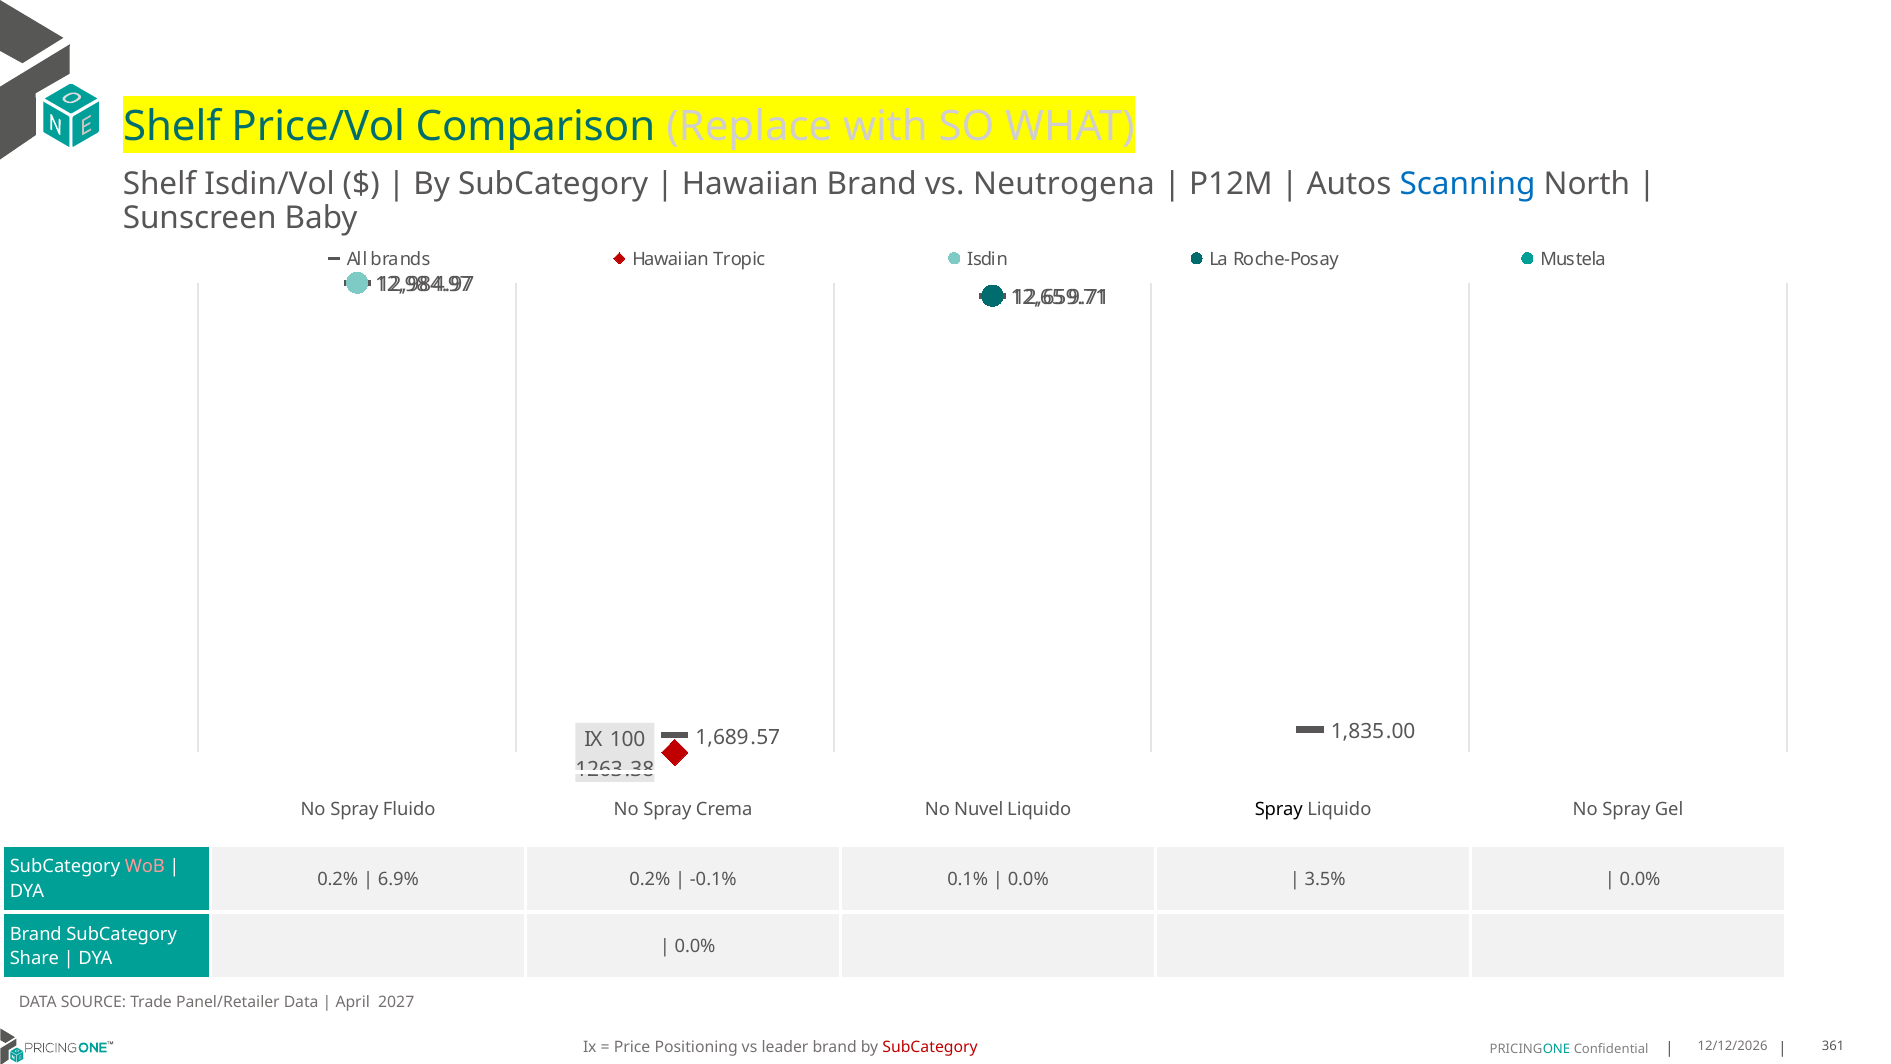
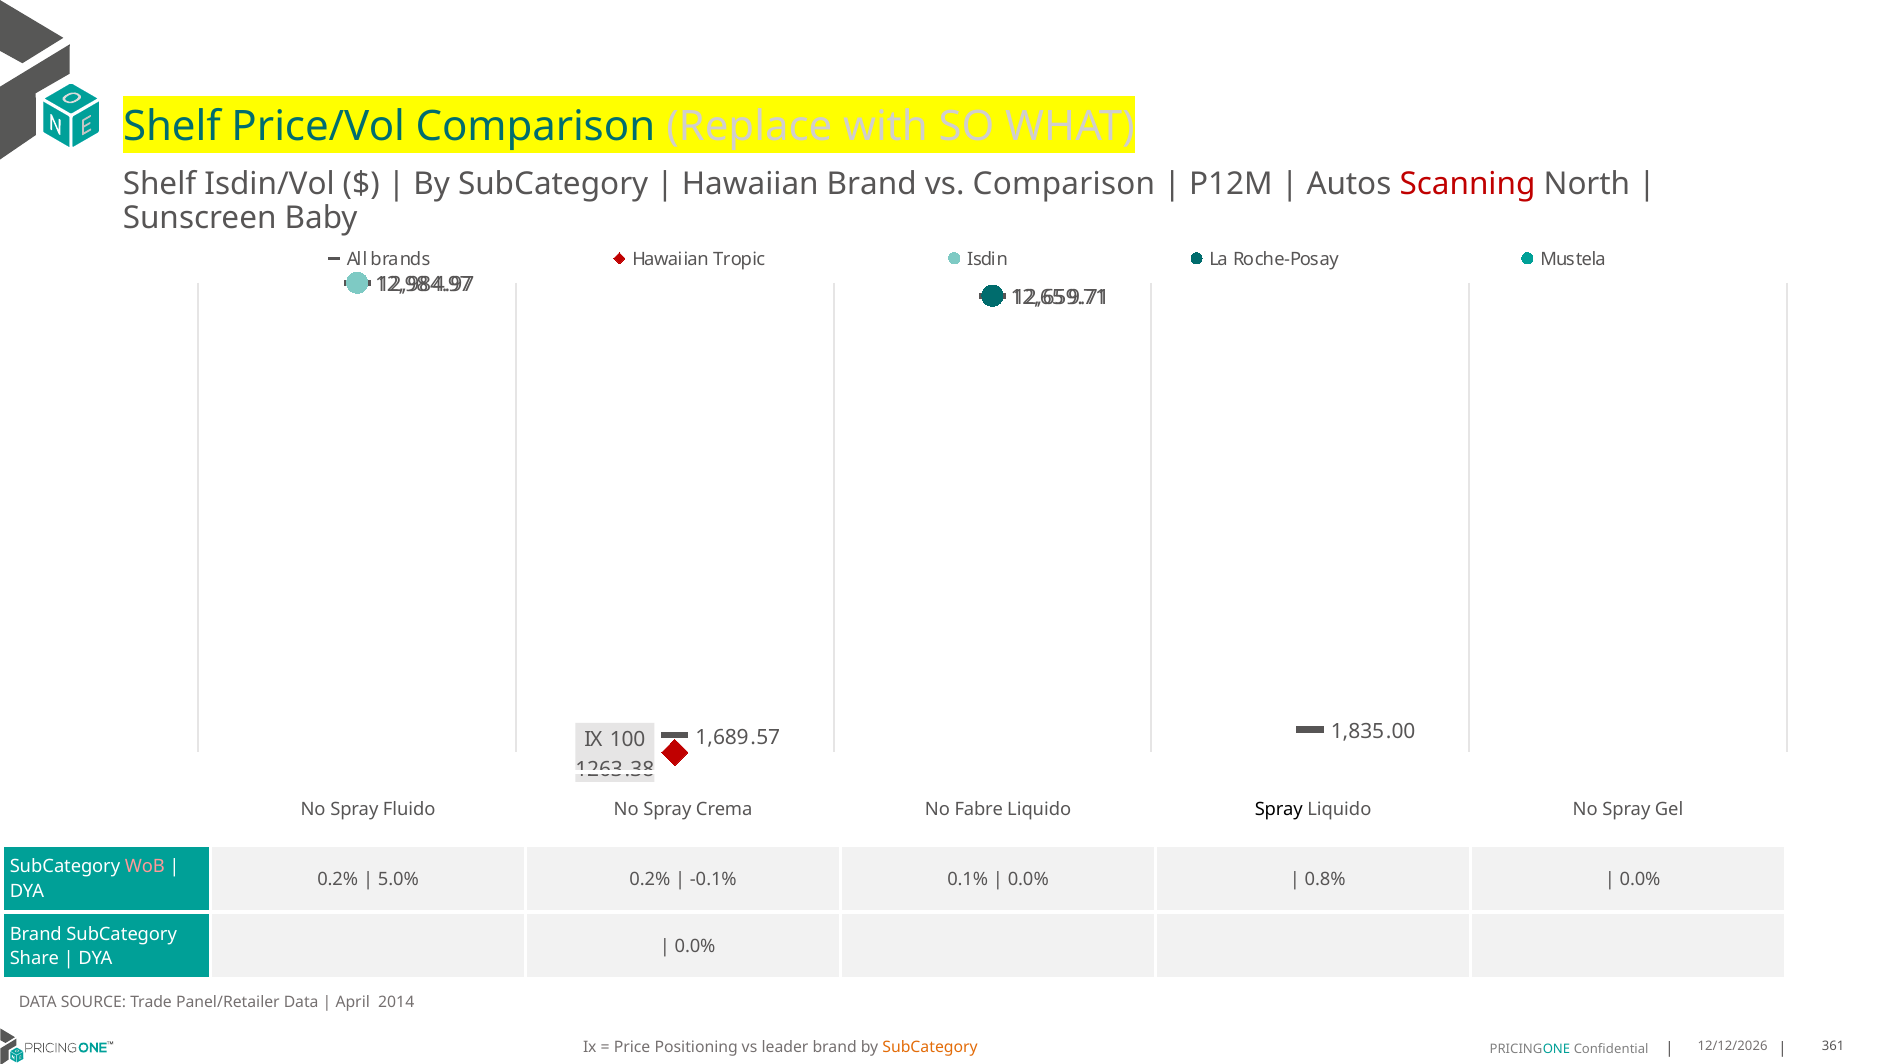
vs Neutrogena: Neutrogena -> Comparison (1064, 184)
Scanning colour: blue -> red (1468, 184)
Nuvel: Nuvel -> Fabre (979, 809)
6.9%: 6.9% -> 5.0% (398, 879)
3.5%: 3.5% -> 0.8% (1325, 879)
2027: 2027 -> 2014 (396, 1002)
SubCategory colour: red -> orange (930, 1047)
